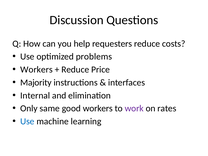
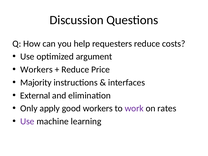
problems: problems -> argument (94, 57)
Internal: Internal -> External (35, 95)
same: same -> apply (50, 108)
Use colour: blue -> purple (27, 121)
